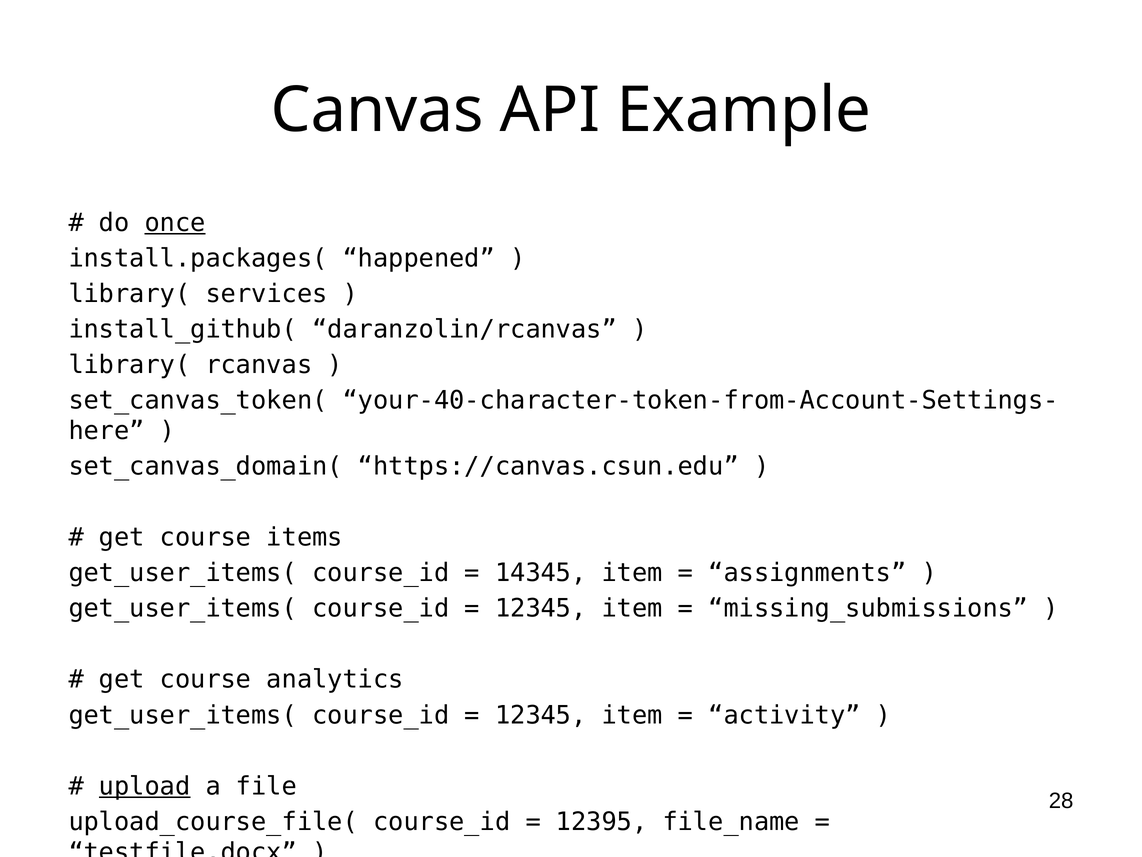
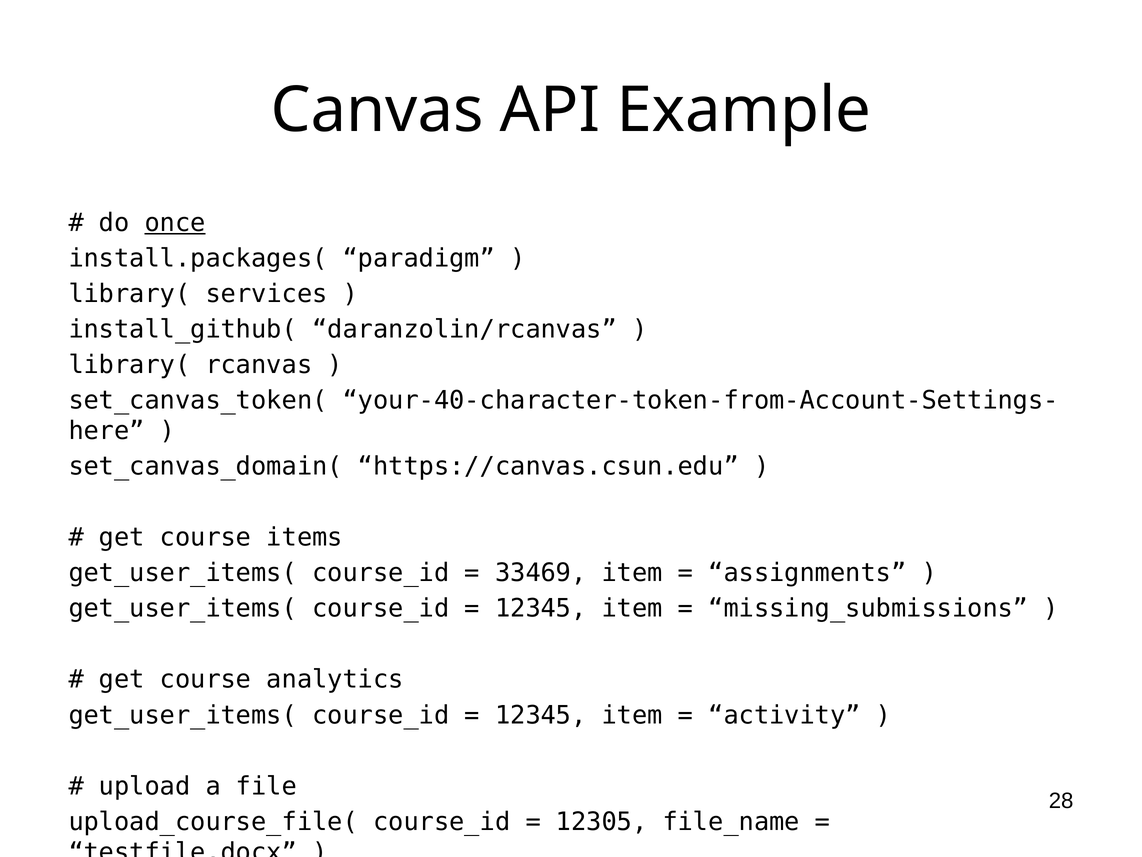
happened: happened -> paradigm (419, 258)
14345: 14345 -> 33469 (541, 573)
upload underline: present -> none (145, 786)
12395: 12395 -> 12305 (602, 821)
